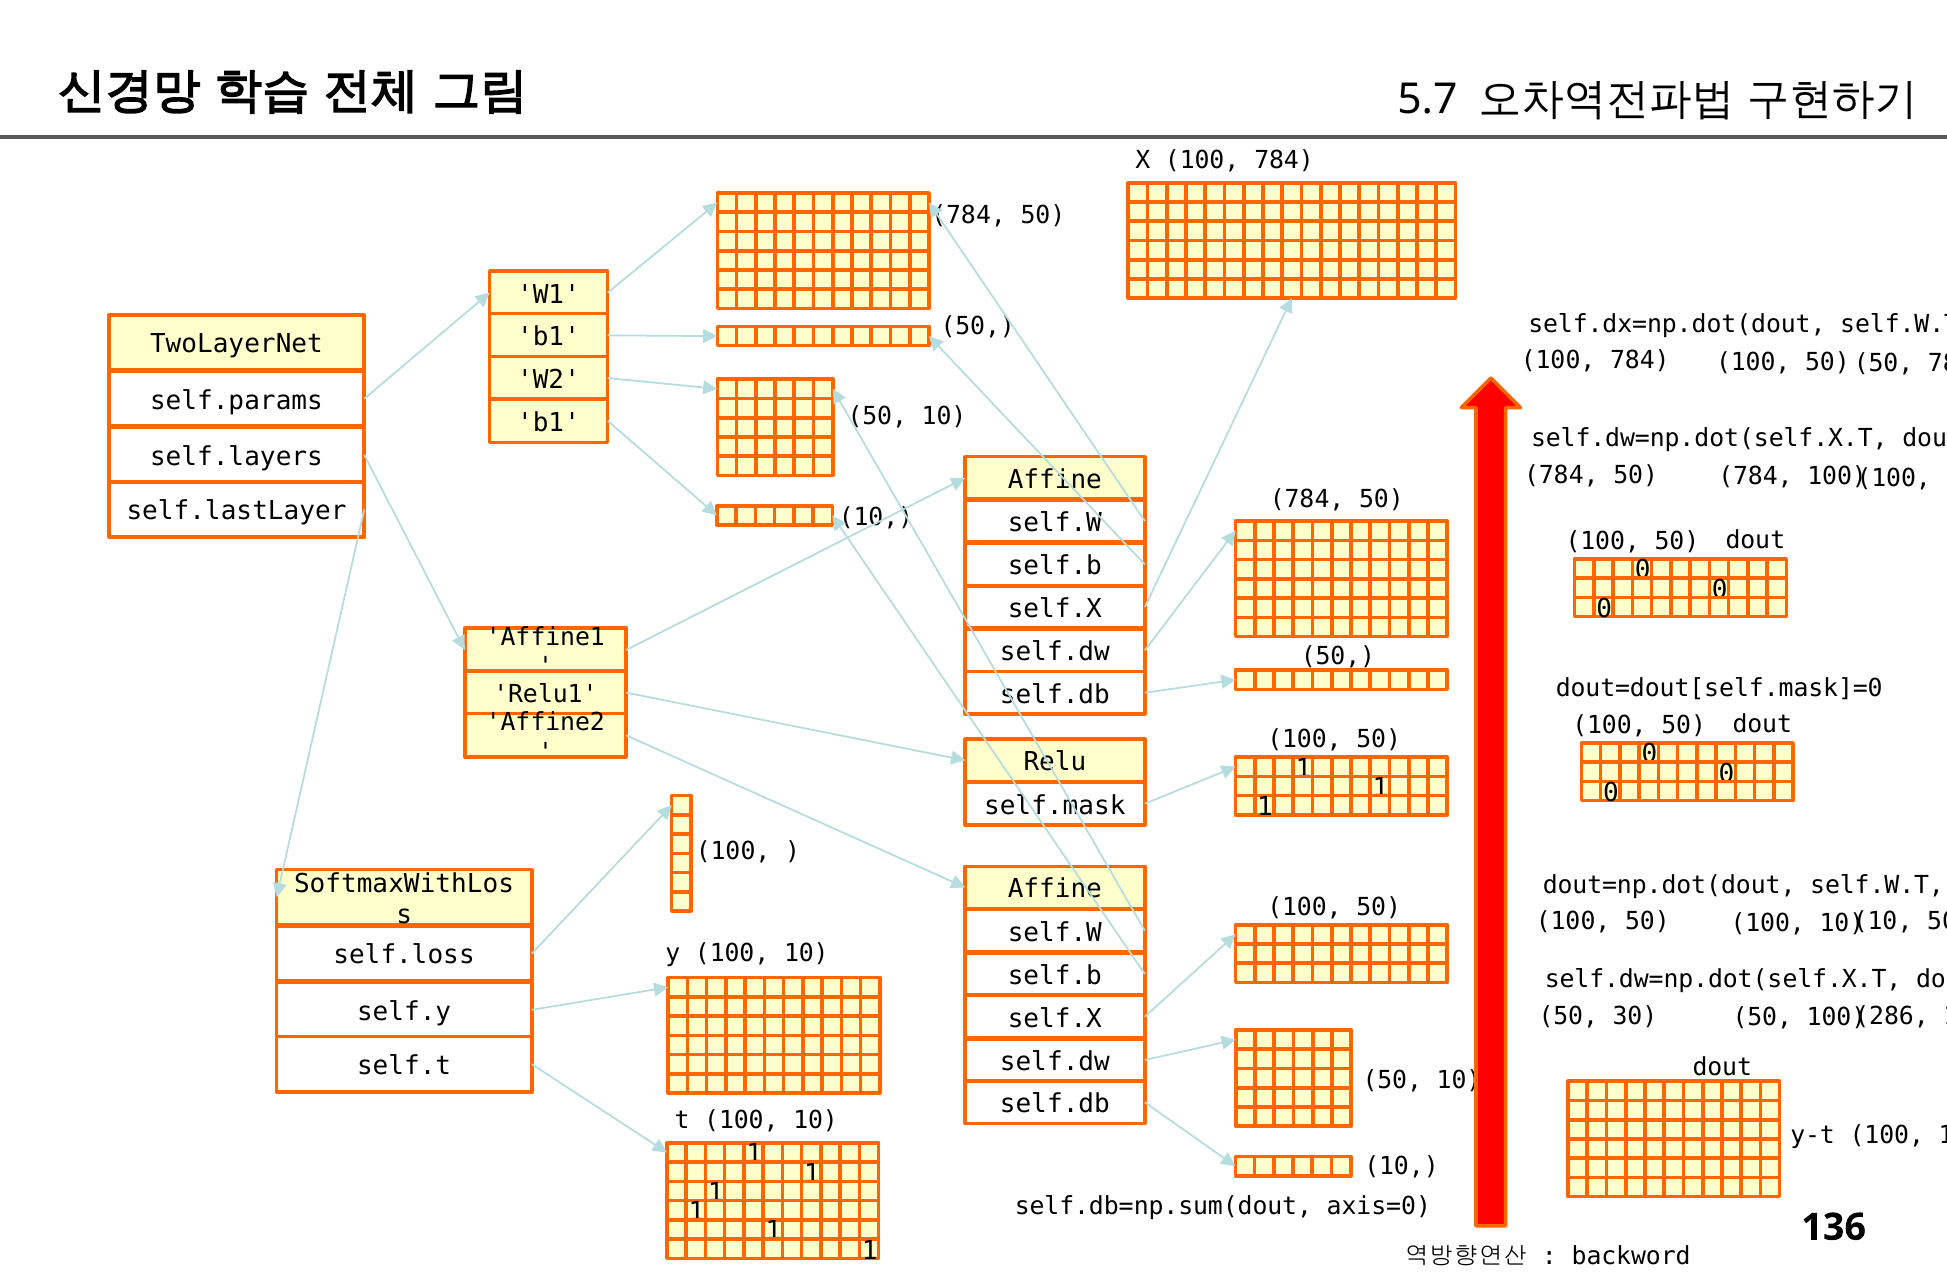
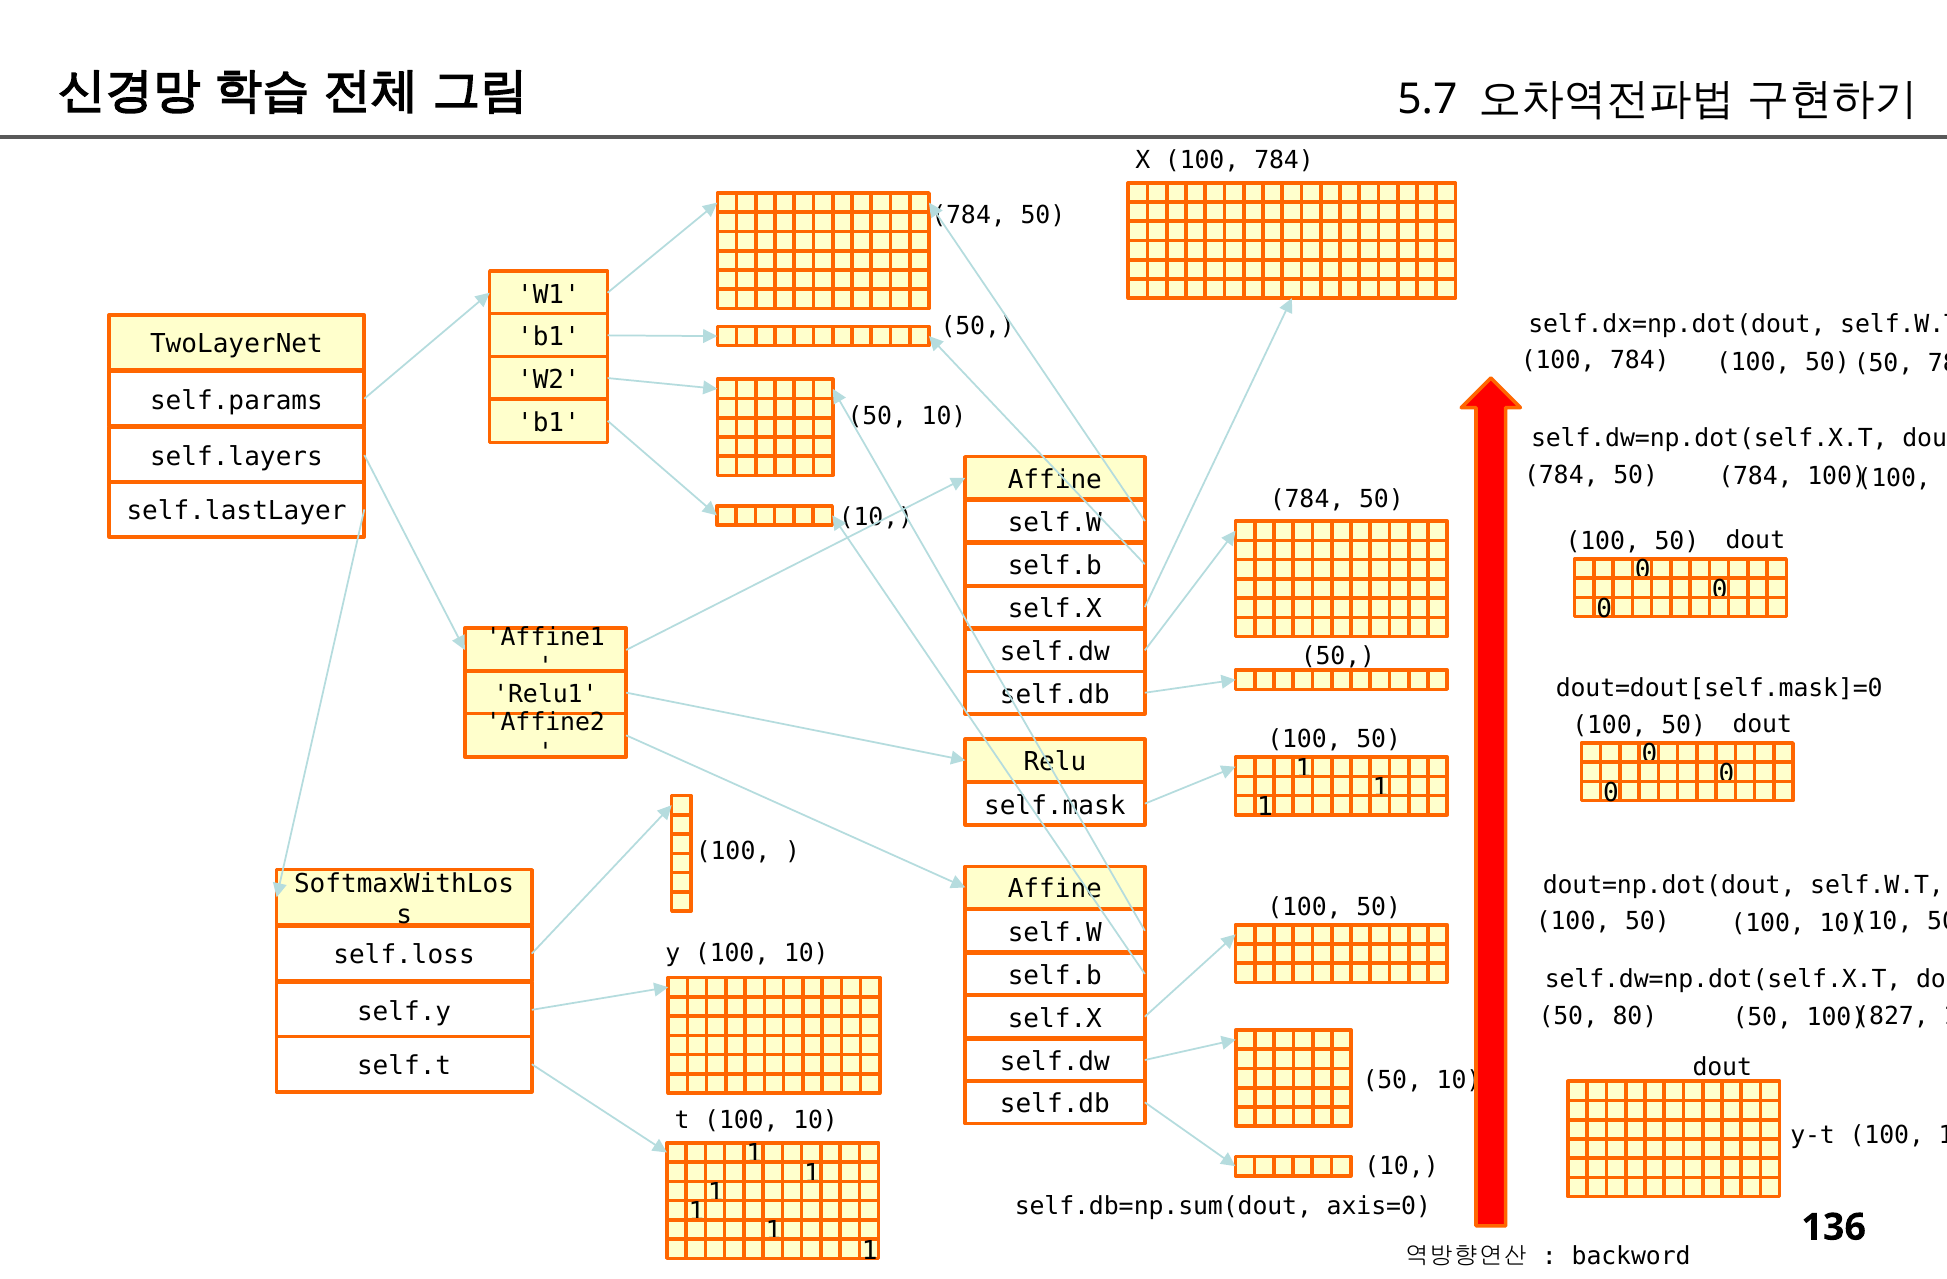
30: 30 -> 80 (1635, 1016)
286: 286 -> 827 (1892, 1016)
